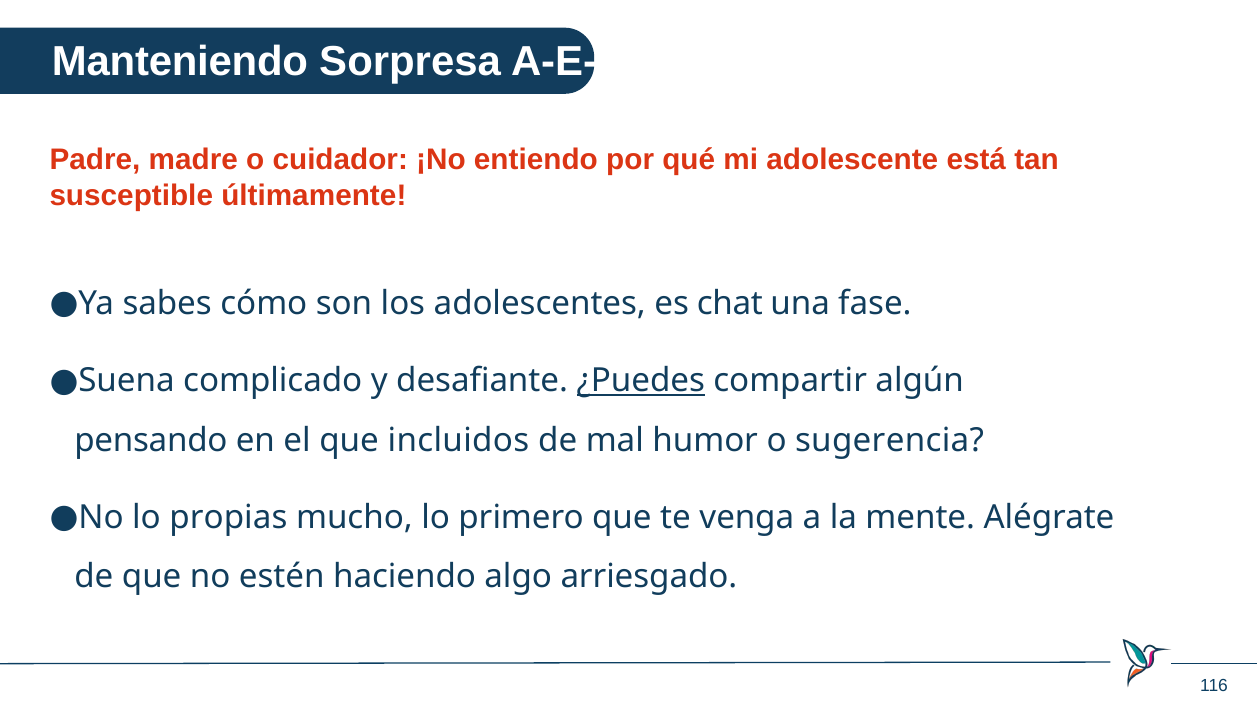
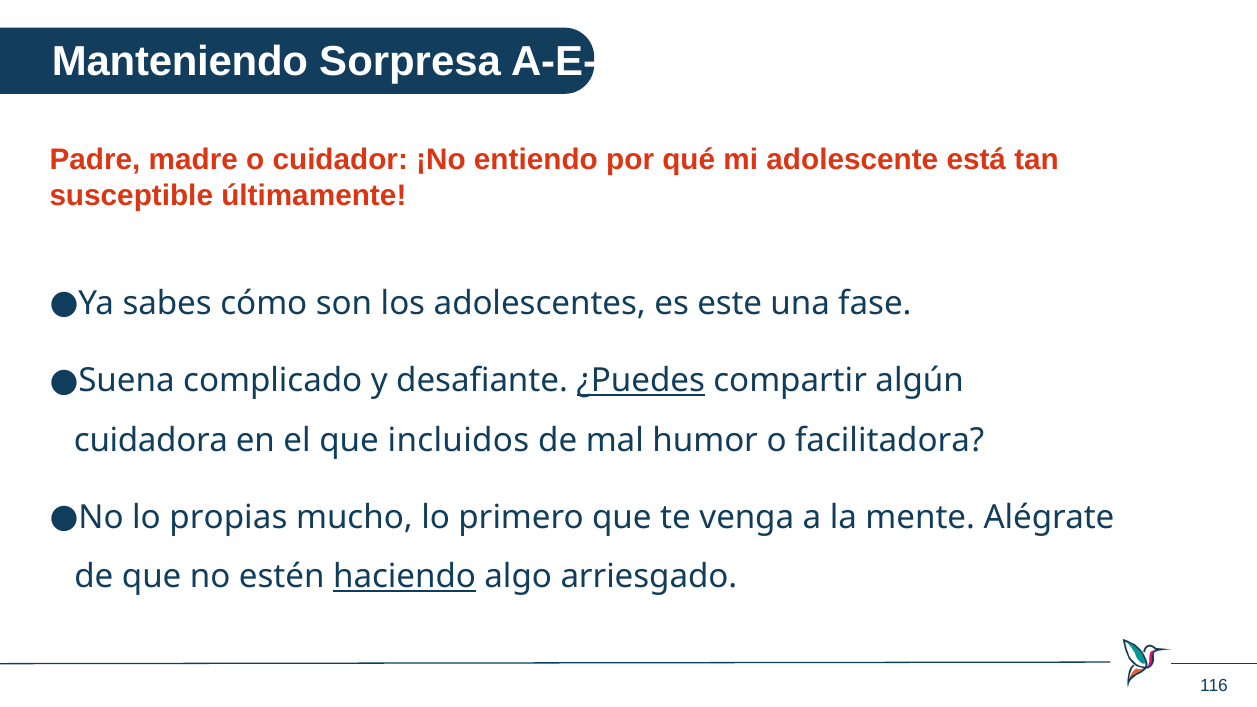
chat: chat -> este (730, 303)
pensando: pensando -> cuidadora (151, 440)
sugerencia: sugerencia -> facilitadora (890, 440)
haciendo underline: none -> present (405, 577)
